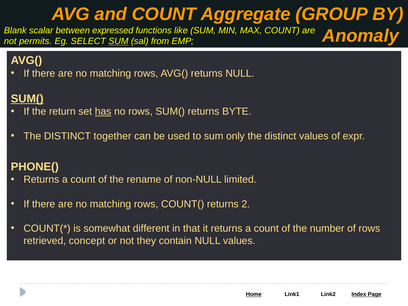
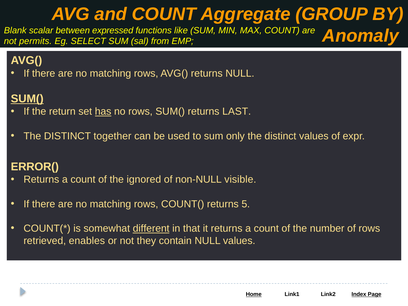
SUM underline: present -> none (118, 41)
BYTE: BYTE -> LAST (237, 112)
PHONE(: PHONE( -> ERROR( (35, 167)
rename: rename -> ignored (144, 180)
limited: limited -> visible (240, 180)
2: 2 -> 5 (246, 204)
different underline: none -> present (151, 228)
concept: concept -> enables (87, 241)
